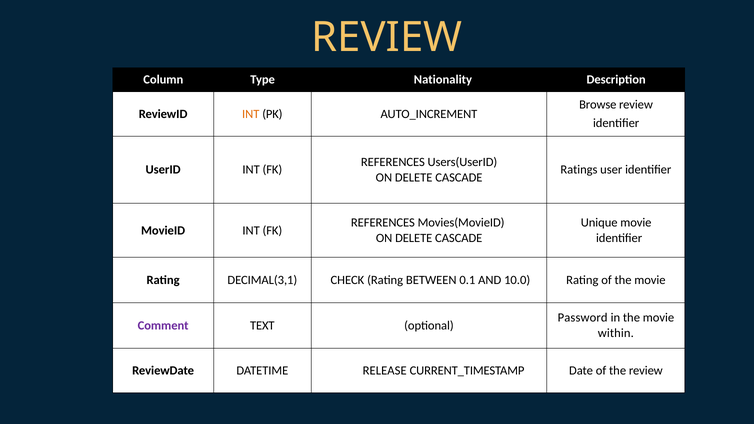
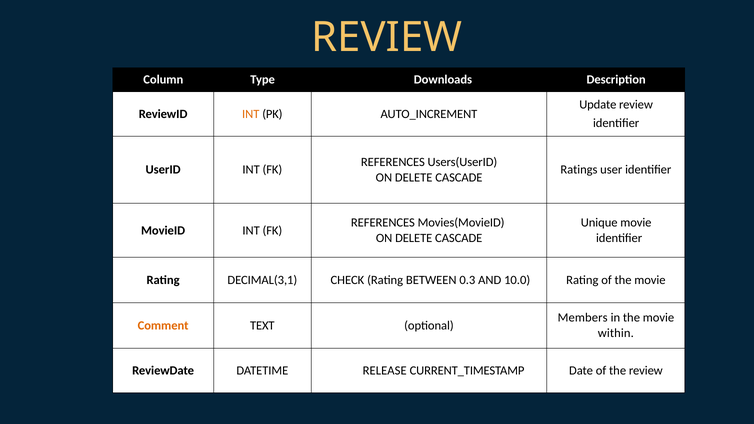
Nationality: Nationality -> Downloads (443, 80)
Browse: Browse -> Update (598, 105)
0.1: 0.1 -> 0.3 (467, 280)
Password: Password -> Members (583, 318)
Comment colour: purple -> orange (163, 326)
